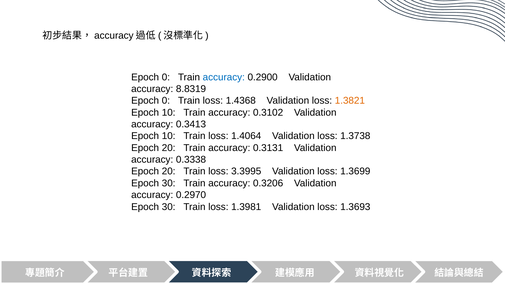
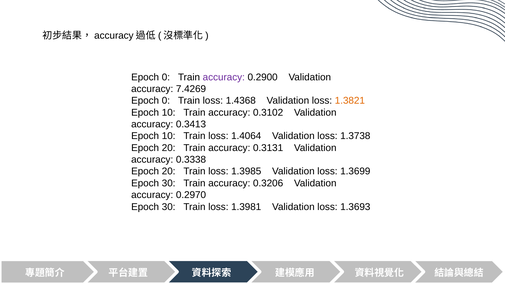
accuracy colour: blue -> purple (224, 77)
8.8319: 8.8319 -> 7.4269 (191, 89)
3.3995: 3.3995 -> 1.3985 (246, 171)
